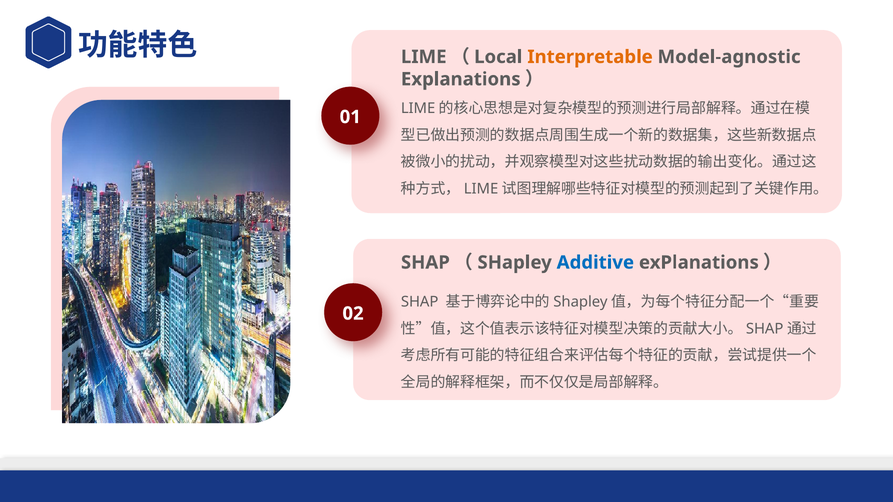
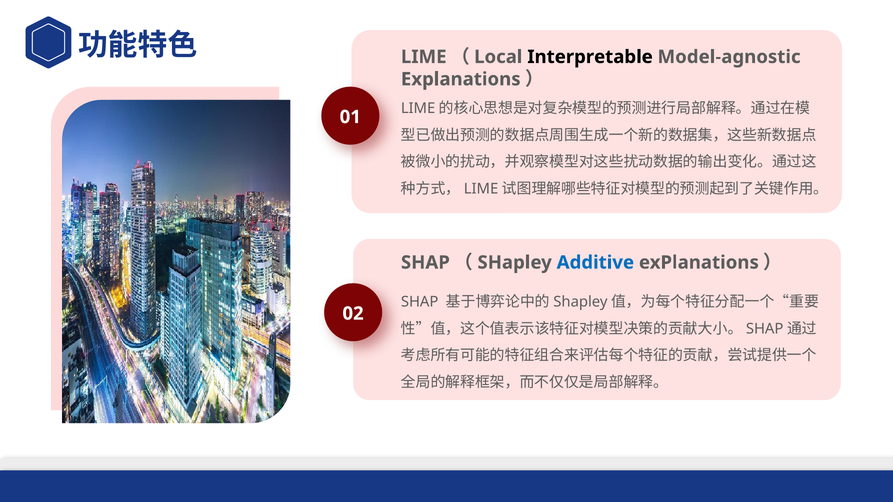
Interpretable colour: orange -> black (590, 57)
